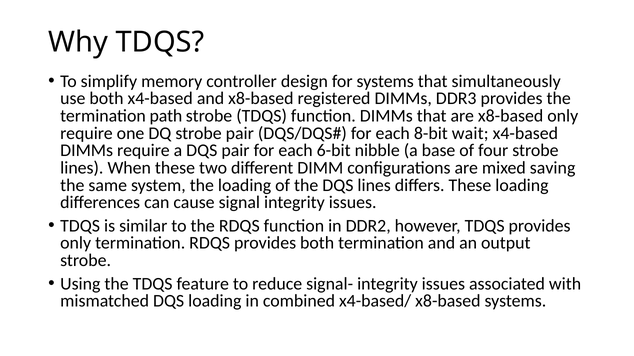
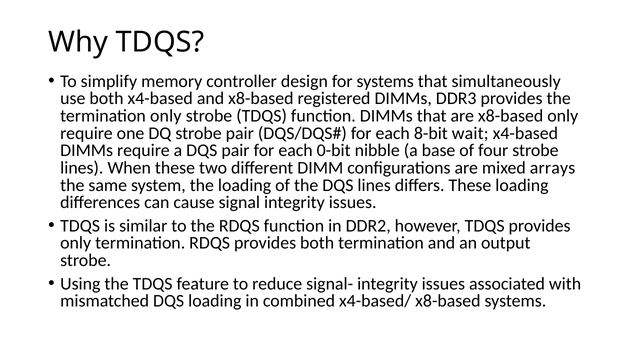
termination path: path -> only (166, 116)
6-bit: 6-bit -> 0-bit (334, 151)
saving: saving -> arrays (553, 168)
